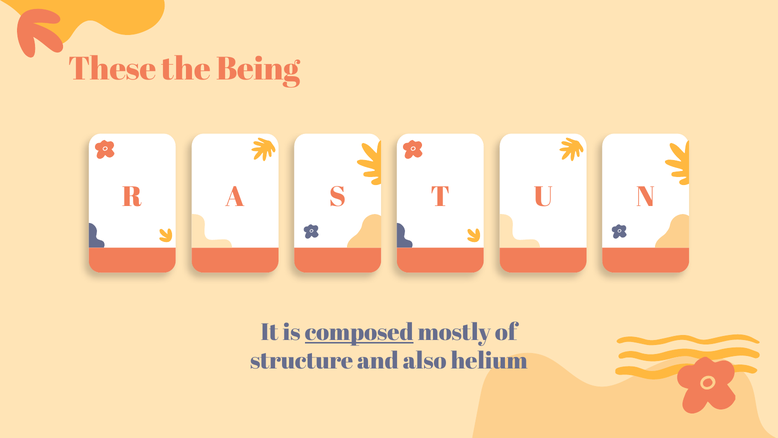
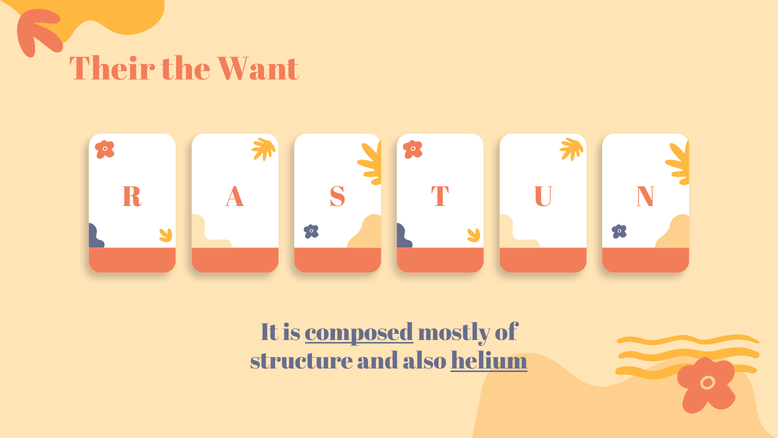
These: These -> Their (112, 69)
Being: Being -> Want (258, 69)
helium underline: none -> present (489, 361)
